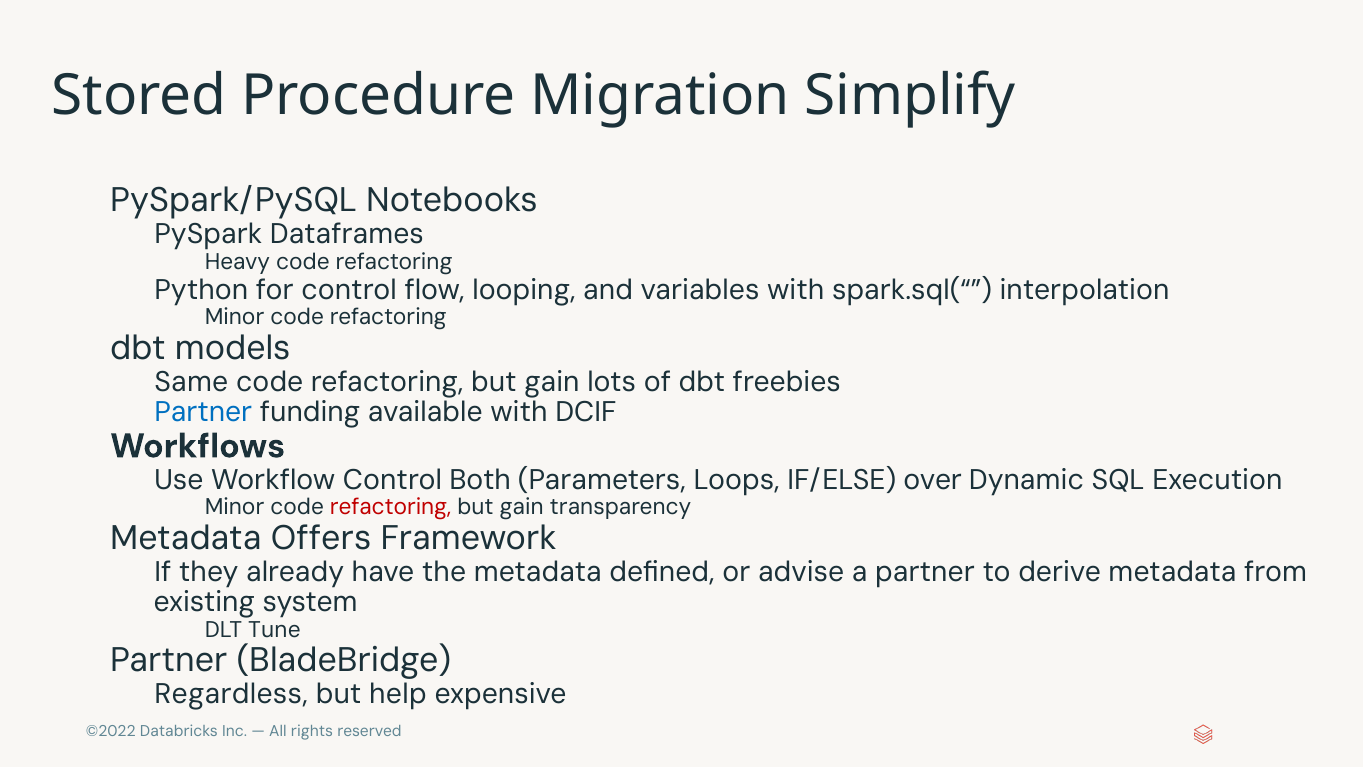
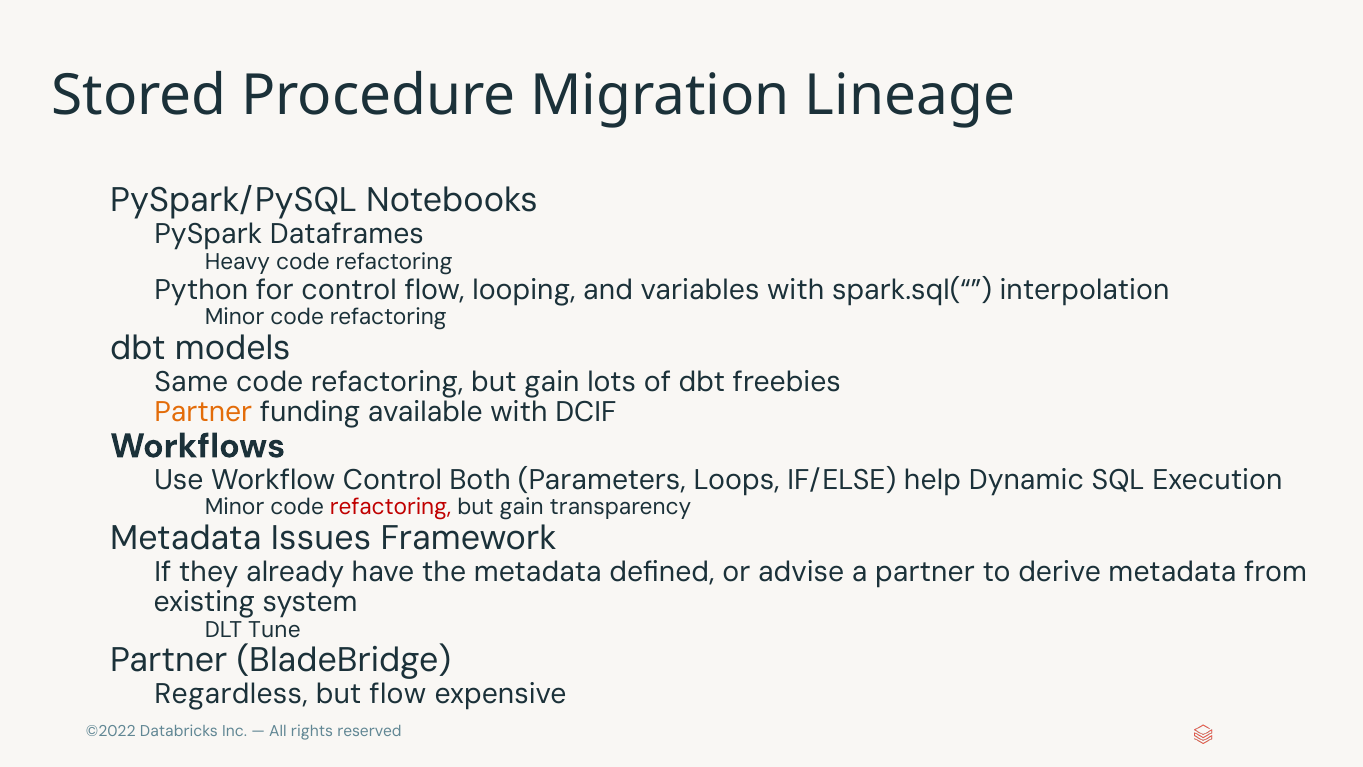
Simplify: Simplify -> Lineage (910, 96)
Partner colour: blue -> orange (203, 412)
over: over -> help (932, 480)
Offers: Offers -> Issues (321, 538)
but help: help -> flow (398, 694)
